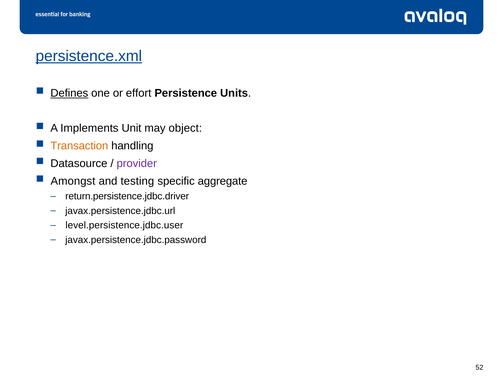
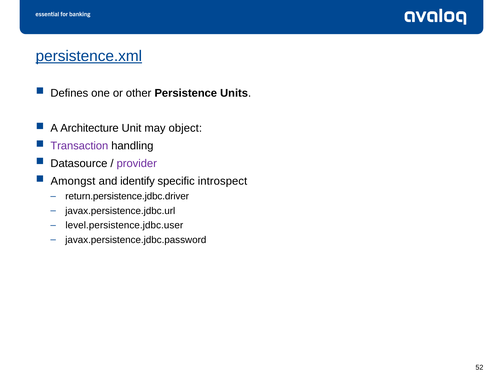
Defines underline: present -> none (69, 93)
effort: effort -> other (139, 93)
Implements: Implements -> Architecture (90, 128)
Transaction colour: orange -> purple (79, 146)
testing: testing -> identify (137, 181)
aggregate: aggregate -> introspect (222, 181)
